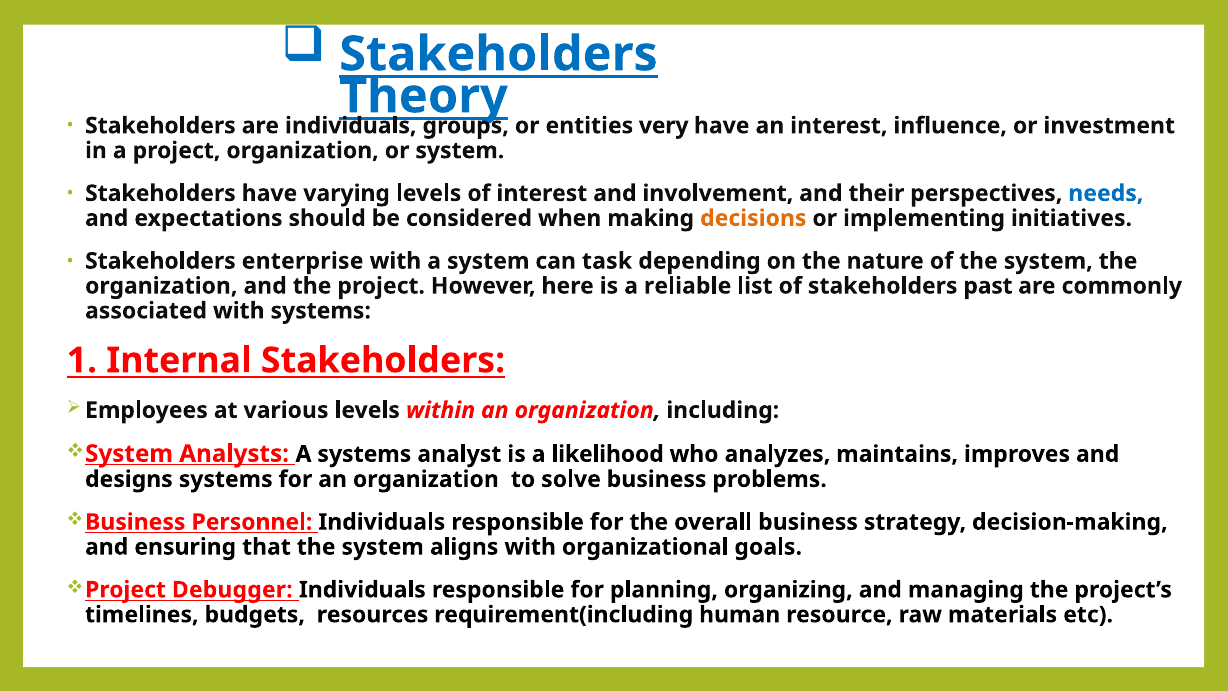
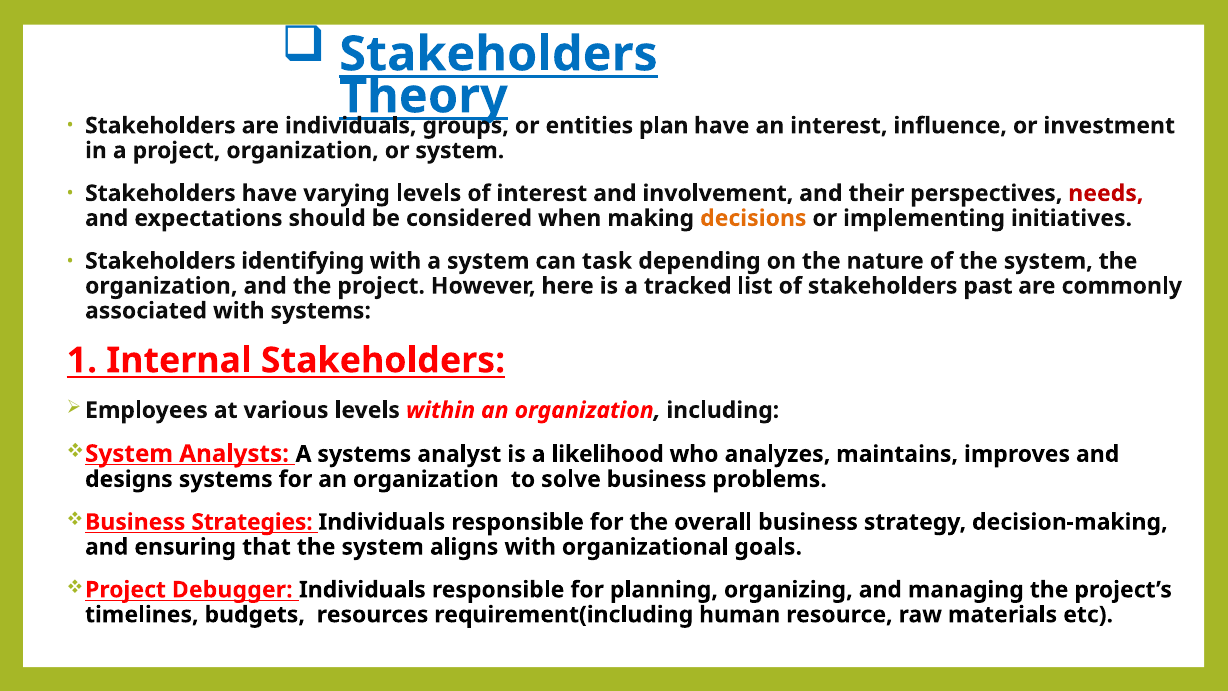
very: very -> plan (664, 126)
needs colour: blue -> red (1106, 193)
enterprise: enterprise -> identifying (303, 261)
reliable: reliable -> tracked (688, 286)
Personnel: Personnel -> Strategies (252, 522)
